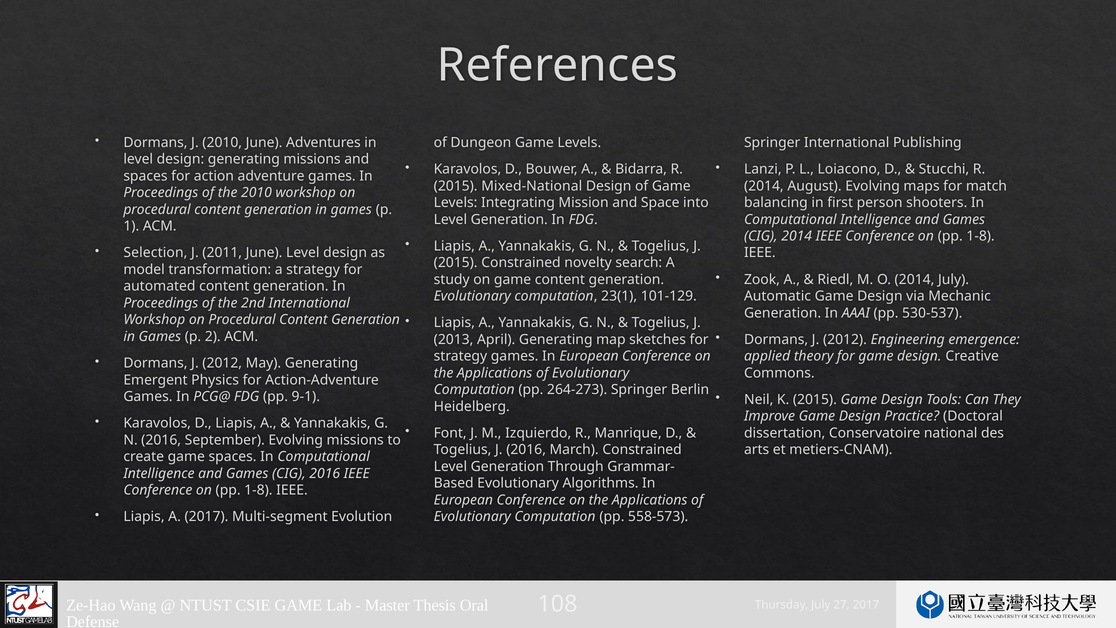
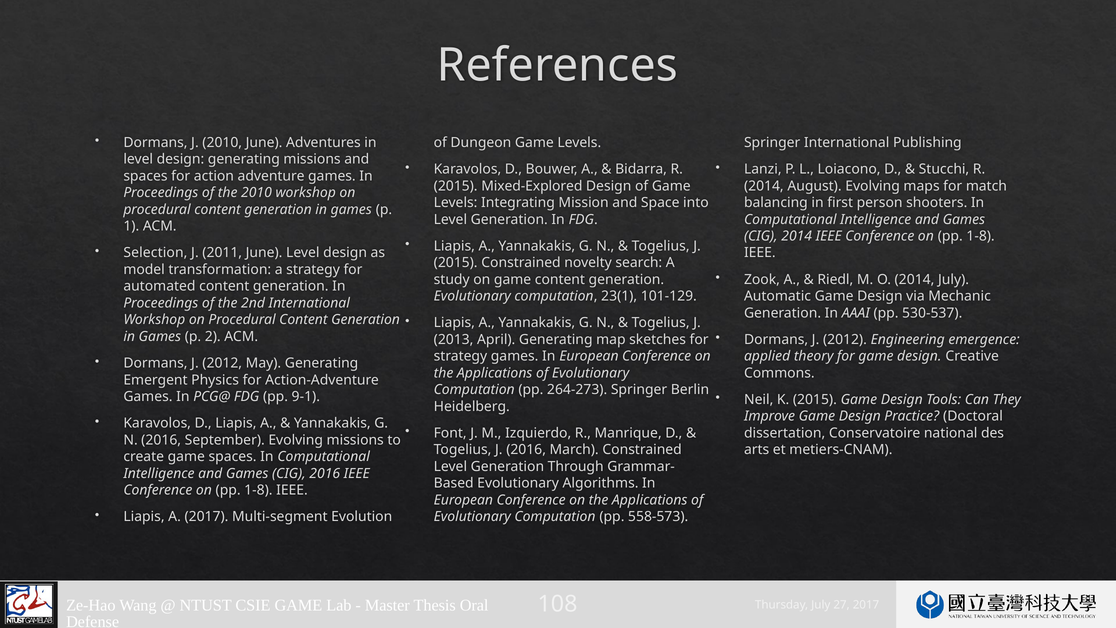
Mixed-National: Mixed-National -> Mixed-Explored (532, 186)
